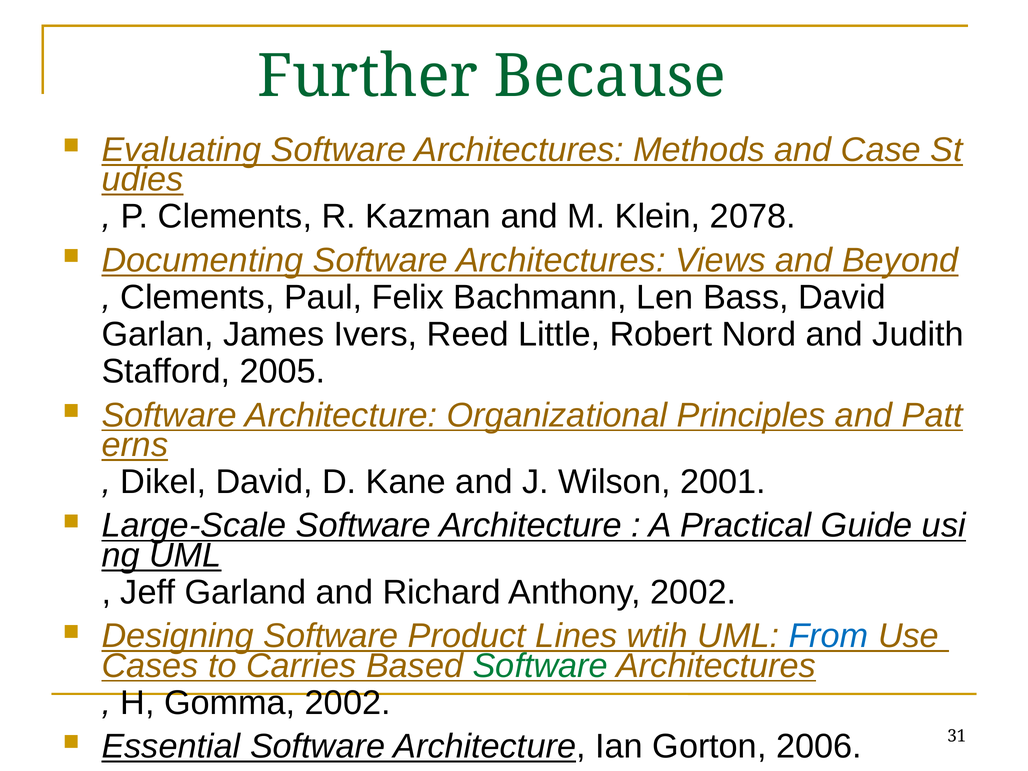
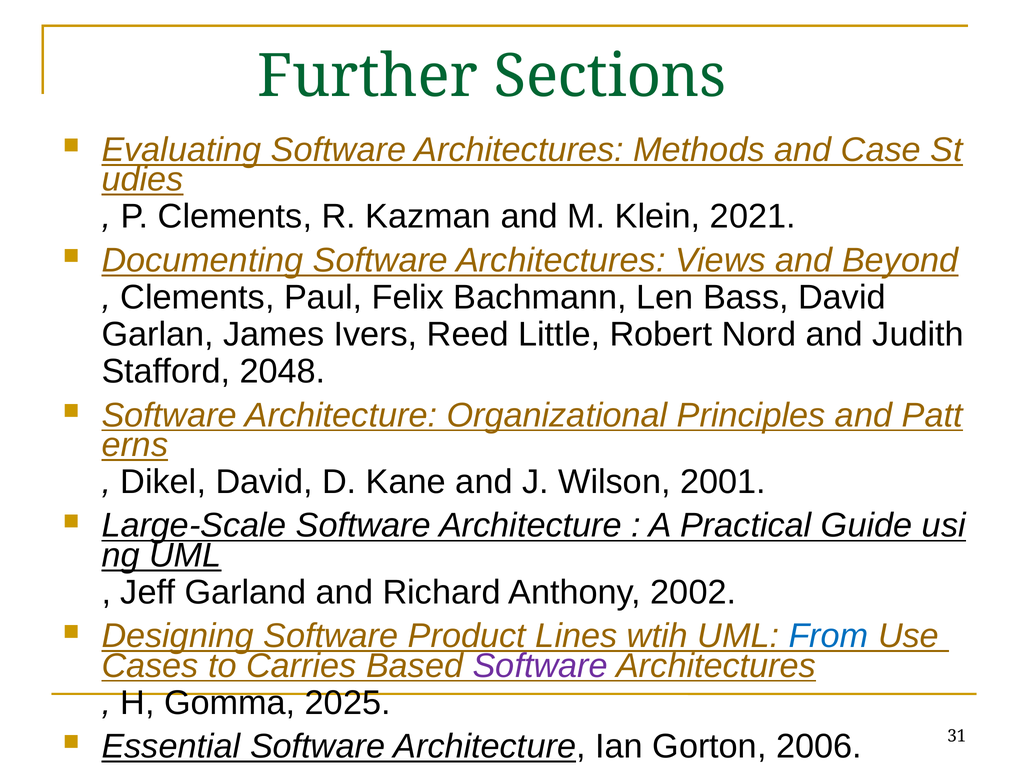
Because: Because -> Sections (610, 77)
2078: 2078 -> 2021 (753, 217)
2005: 2005 -> 2048 (283, 371)
Software colour: green -> purple (540, 666)
Gomma 2002: 2002 -> 2025 (348, 703)
